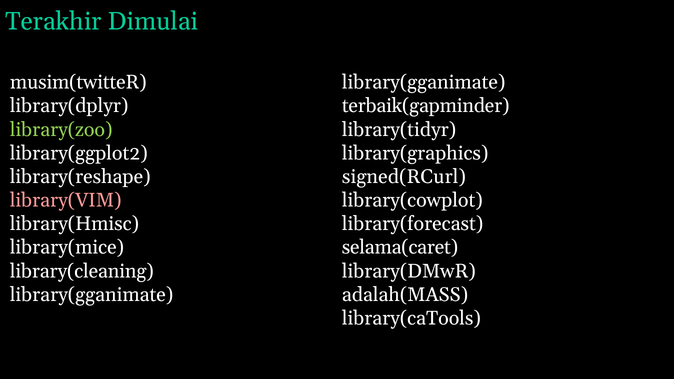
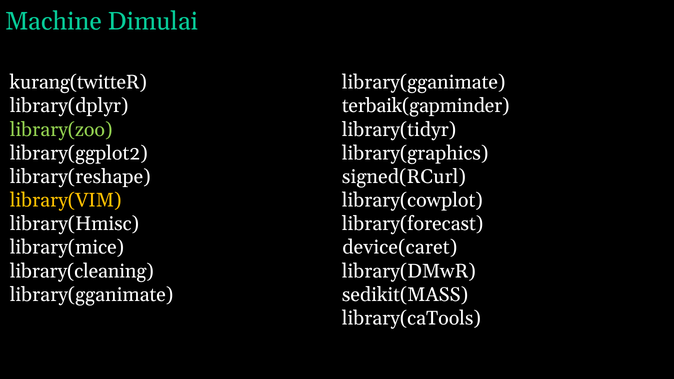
Terakhir: Terakhir -> Machine (53, 21)
musim(twitteR: musim(twitteR -> kurang(twitteR (78, 82)
library(VIM colour: pink -> yellow (66, 200)
selama(caret: selama(caret -> device(caret (400, 248)
adalah(MASS: adalah(MASS -> sedikit(MASS (405, 295)
